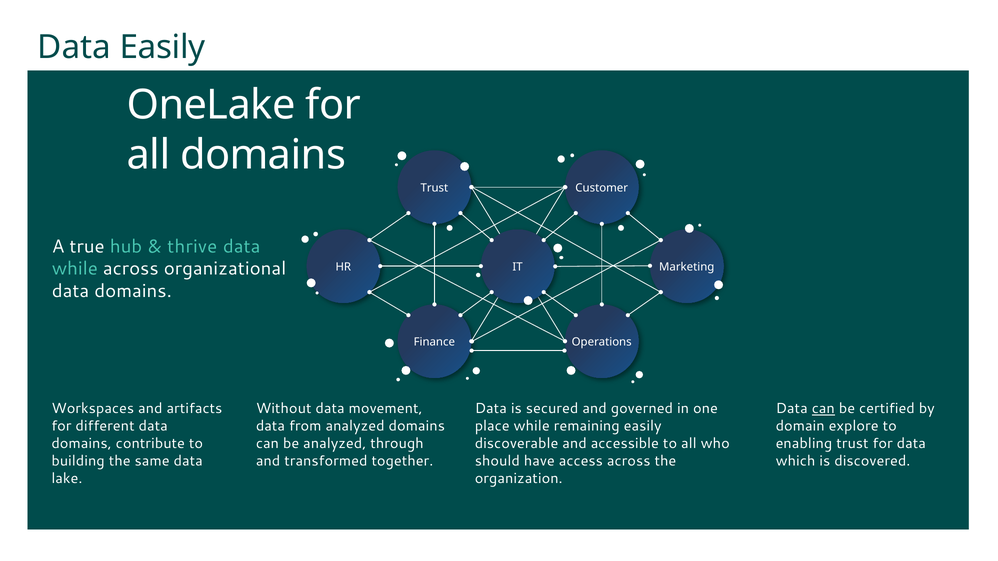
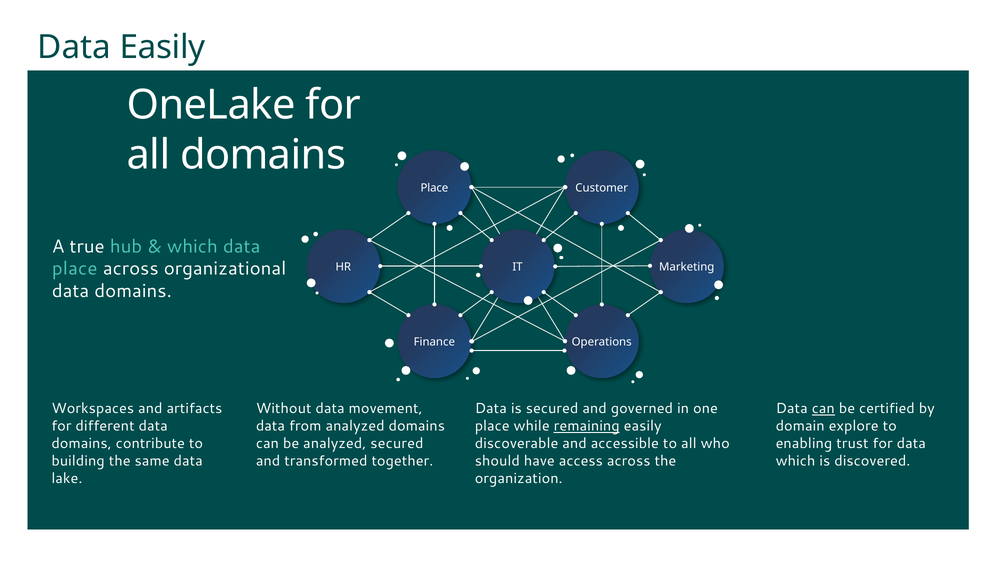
Trust: Trust -> Place (434, 188)
thrive: thrive -> which (192, 247)
while: while -> place (75, 269)
remaining underline: none -> present (587, 426)
analyzed through: through -> secured (397, 444)
